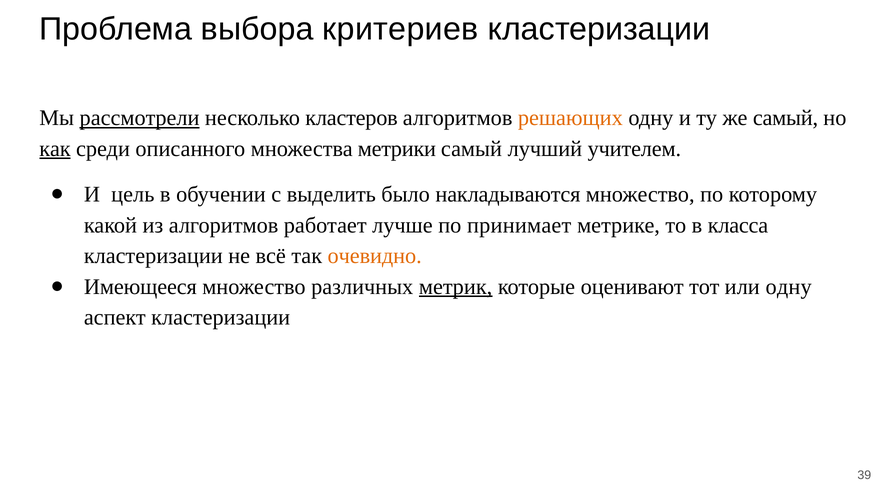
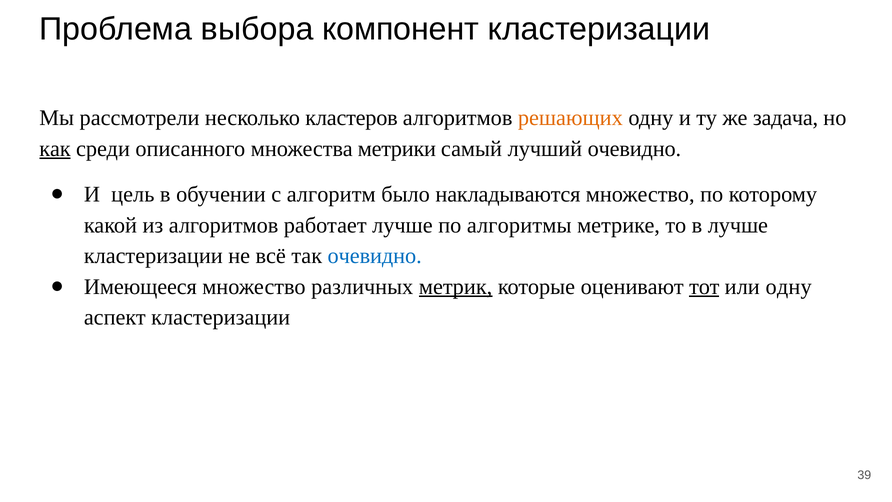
критериев: критериев -> компонент (401, 29)
рассмотрели underline: present -> none (140, 118)
же самый: самый -> задача (786, 118)
лучший учителем: учителем -> очевидно (634, 149)
выделить: выделить -> алгоритм (331, 194)
принимает: принимает -> алгоритмы (519, 225)
в класса: класса -> лучше (738, 225)
очевидно colour: orange -> blue (375, 256)
тот underline: none -> present (704, 287)
